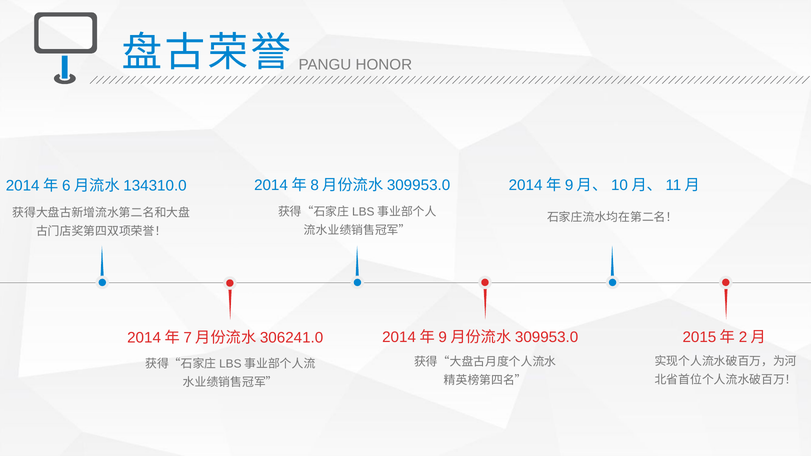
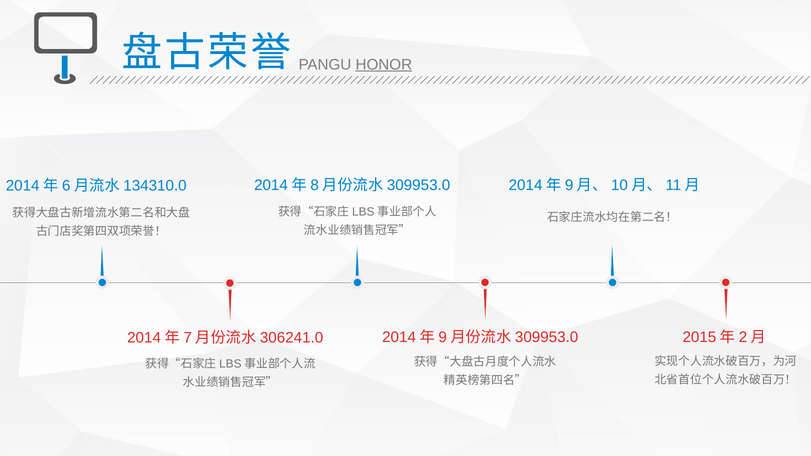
HONOR underline: none -> present (384, 65)
